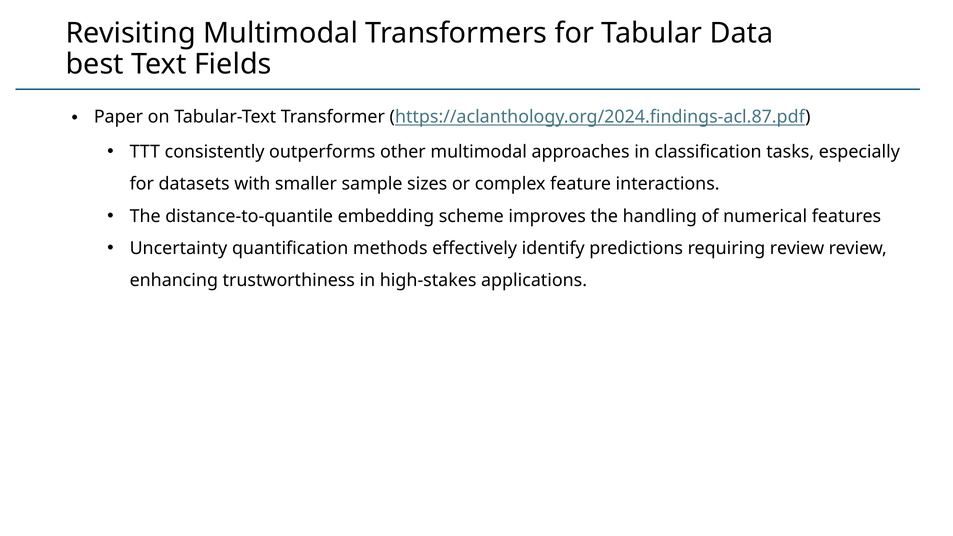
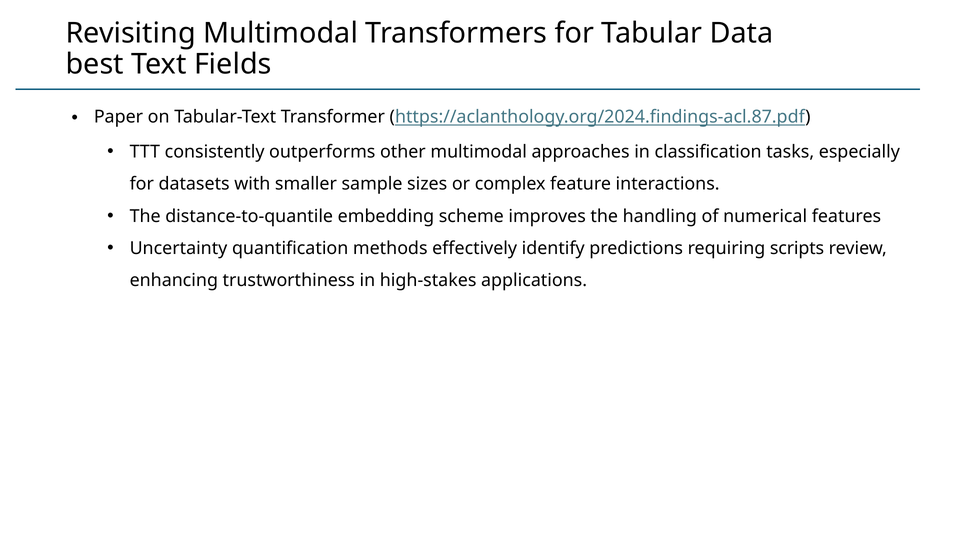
requiring review: review -> scripts (797, 248)
